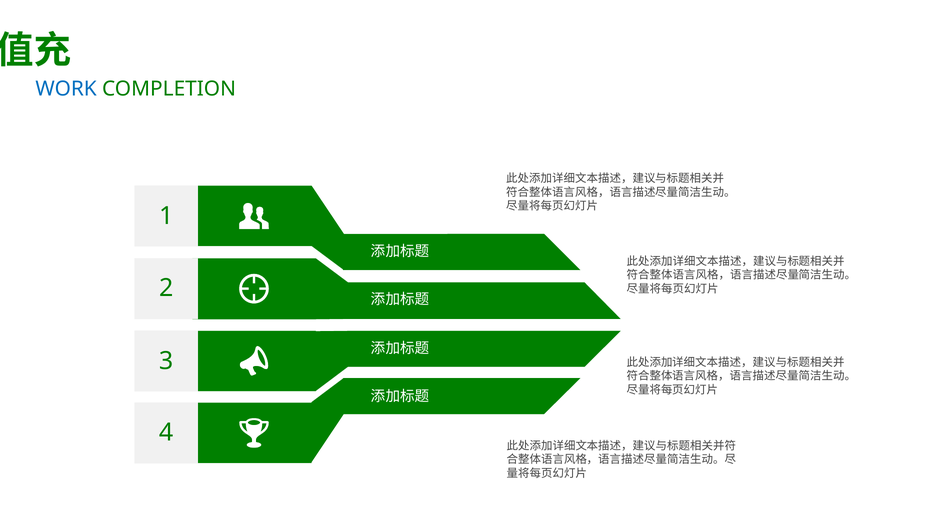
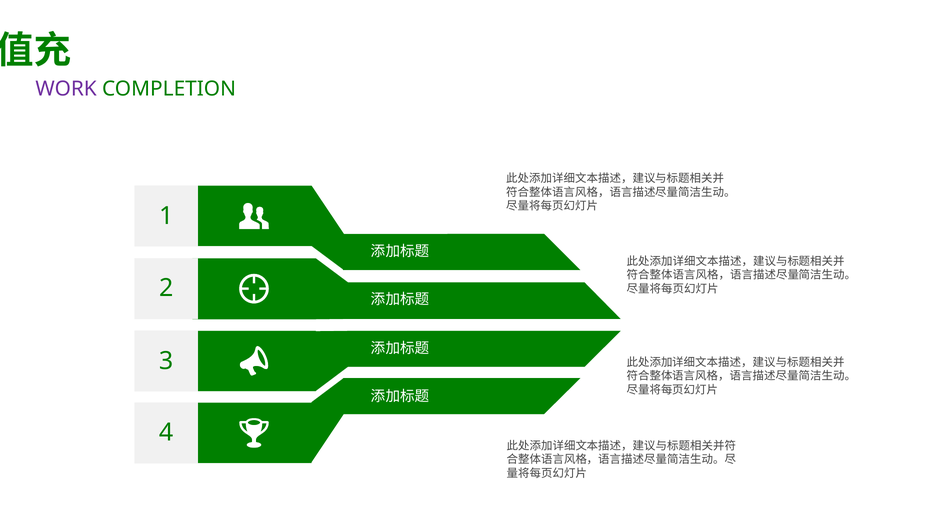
WORK colour: blue -> purple (66, 89)
